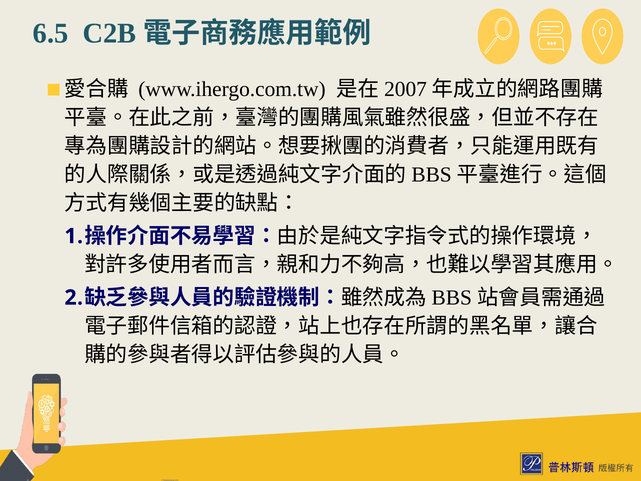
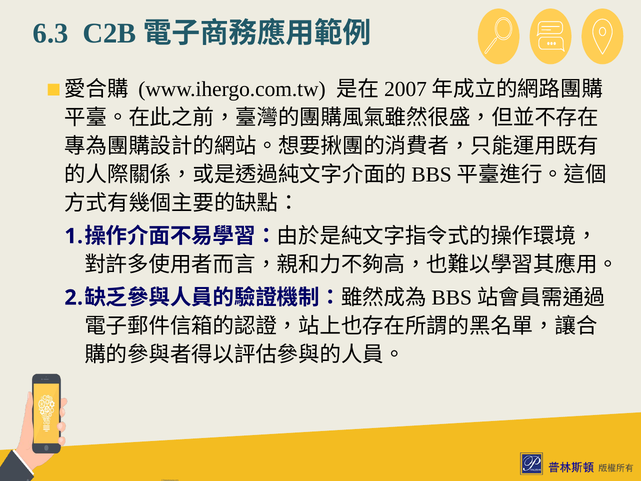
6.5: 6.5 -> 6.3 (51, 33)
